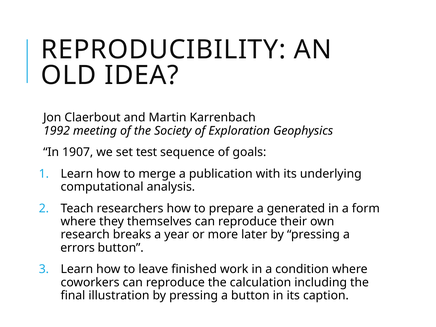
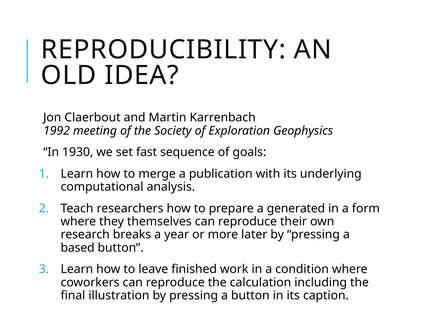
1907: 1907 -> 1930 (78, 152)
test: test -> fast (147, 152)
errors: errors -> based (78, 248)
